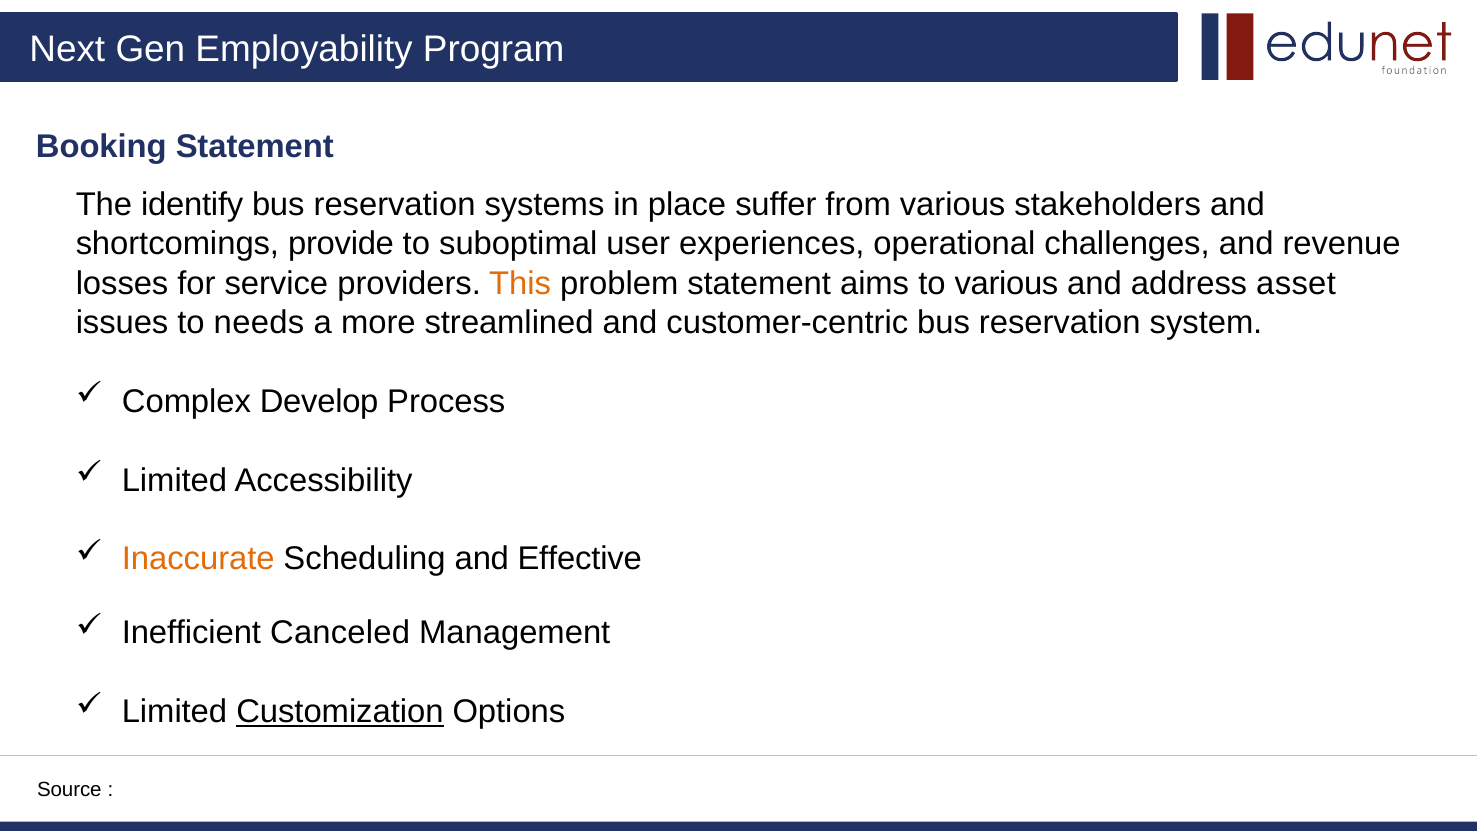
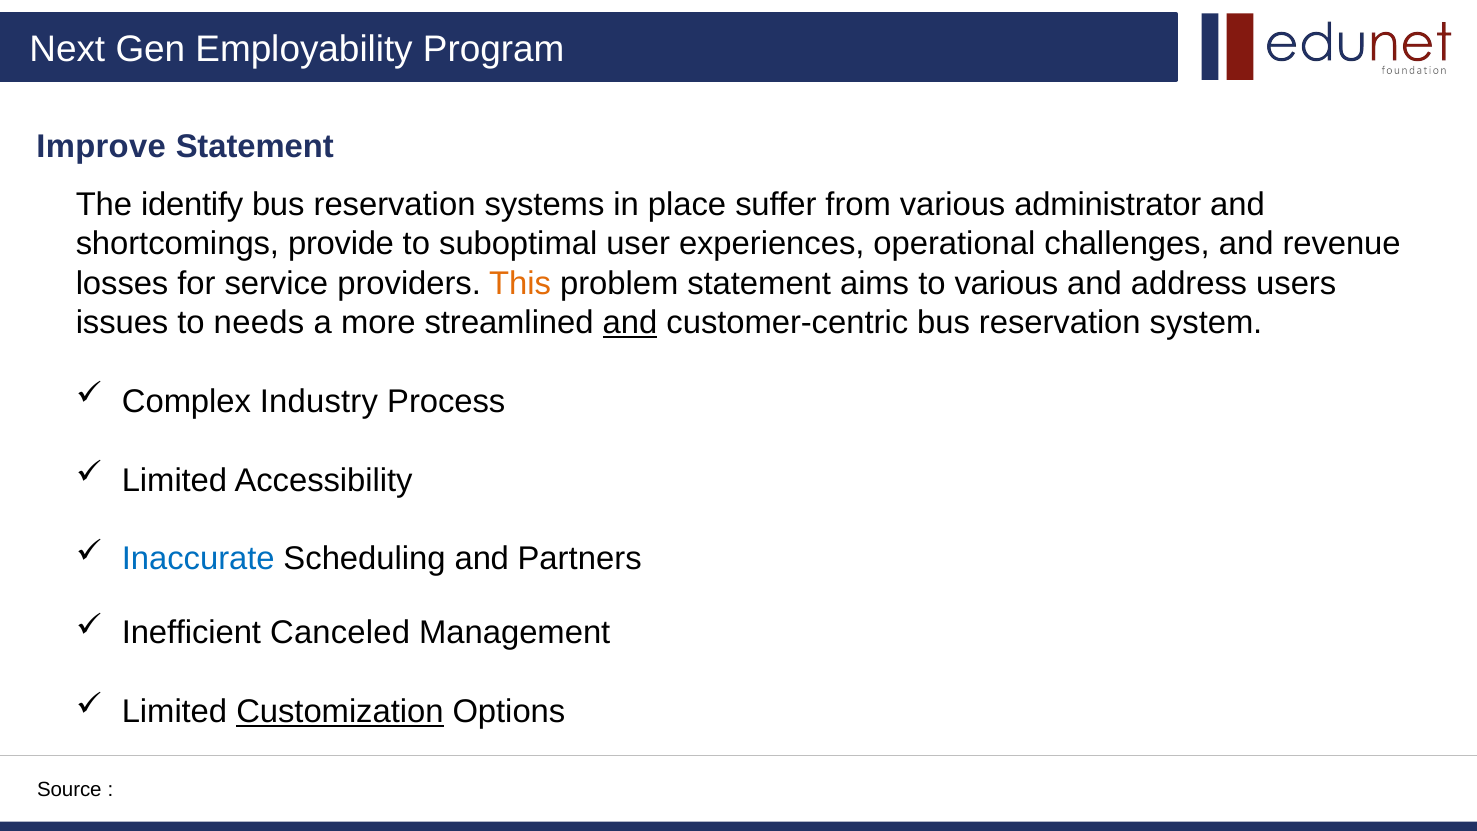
Booking: Booking -> Improve (101, 147)
stakeholders: stakeholders -> administrator (1108, 205)
asset: asset -> users (1296, 283)
and underline: none -> present (630, 323)
Develop: Develop -> Industry (319, 401)
Inaccurate colour: orange -> blue (198, 559)
Effective: Effective -> Partners (580, 559)
